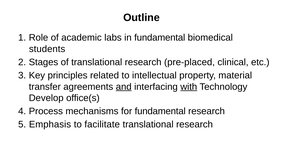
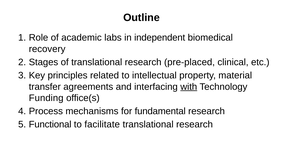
in fundamental: fundamental -> independent (160, 38)
students: students -> recovery (47, 49)
and underline: present -> none (124, 87)
Develop: Develop -> Funding (46, 98)
Emphasis: Emphasis -> Functional (50, 125)
